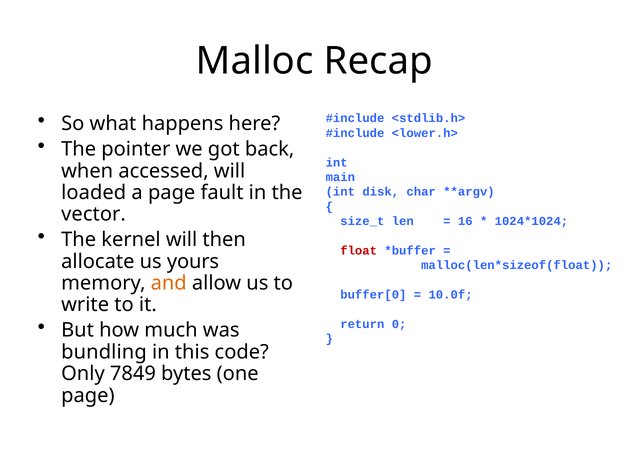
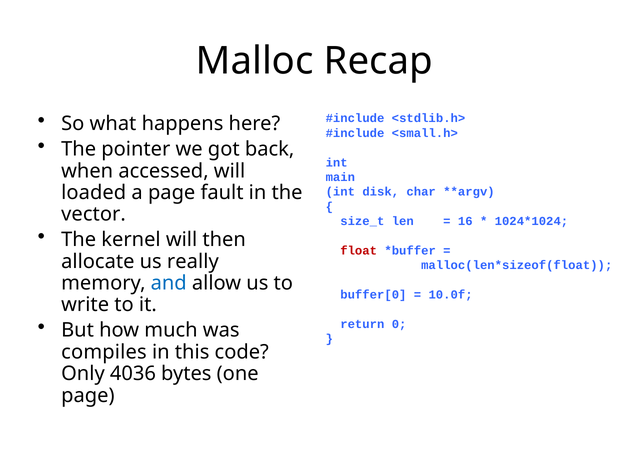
<lower.h>: <lower.h> -> <small.h> (425, 133)
yours: yours -> really (193, 261)
and colour: orange -> blue (169, 283)
bundling: bundling -> compiles (104, 352)
7849: 7849 -> 4036 (133, 374)
